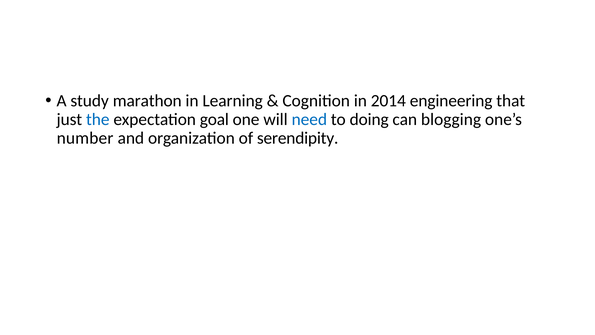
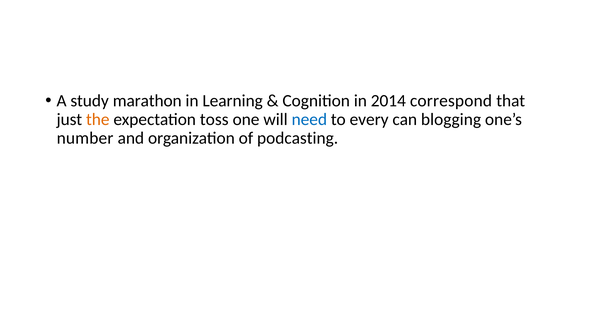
engineering: engineering -> correspond (451, 101)
the colour: blue -> orange (98, 119)
goal: goal -> toss (214, 119)
doing: doing -> every (369, 119)
serendipity: serendipity -> podcasting (298, 138)
